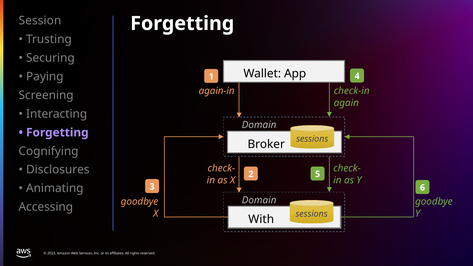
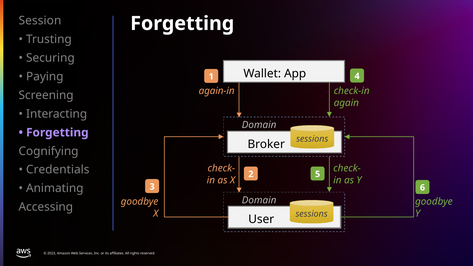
Disclosures: Disclosures -> Credentials (58, 170)
With: With -> User (261, 219)
